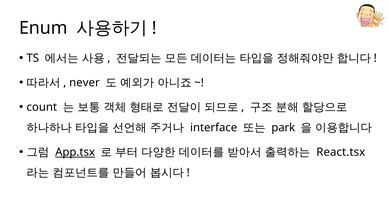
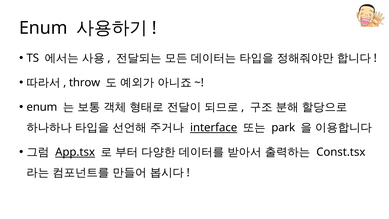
never: never -> throw (85, 83)
count: count -> enum (42, 107)
interface underline: none -> present (214, 128)
React.tsx: React.tsx -> Const.tsx (341, 152)
